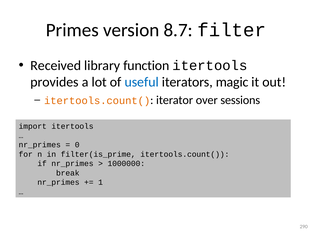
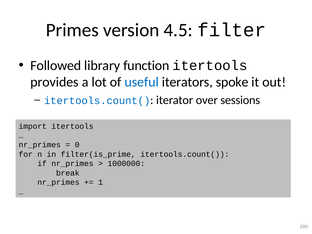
8.7: 8.7 -> 4.5 (178, 30)
Received: Received -> Followed (56, 65)
magic: magic -> spoke (232, 82)
itertools.count( colour: orange -> blue (97, 101)
